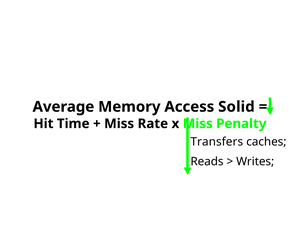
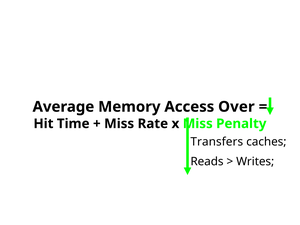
Solid: Solid -> Over (236, 107)
